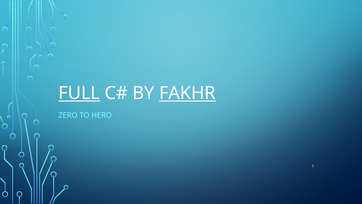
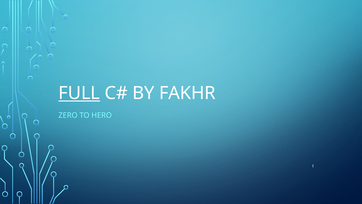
FAKHR underline: present -> none (187, 93)
